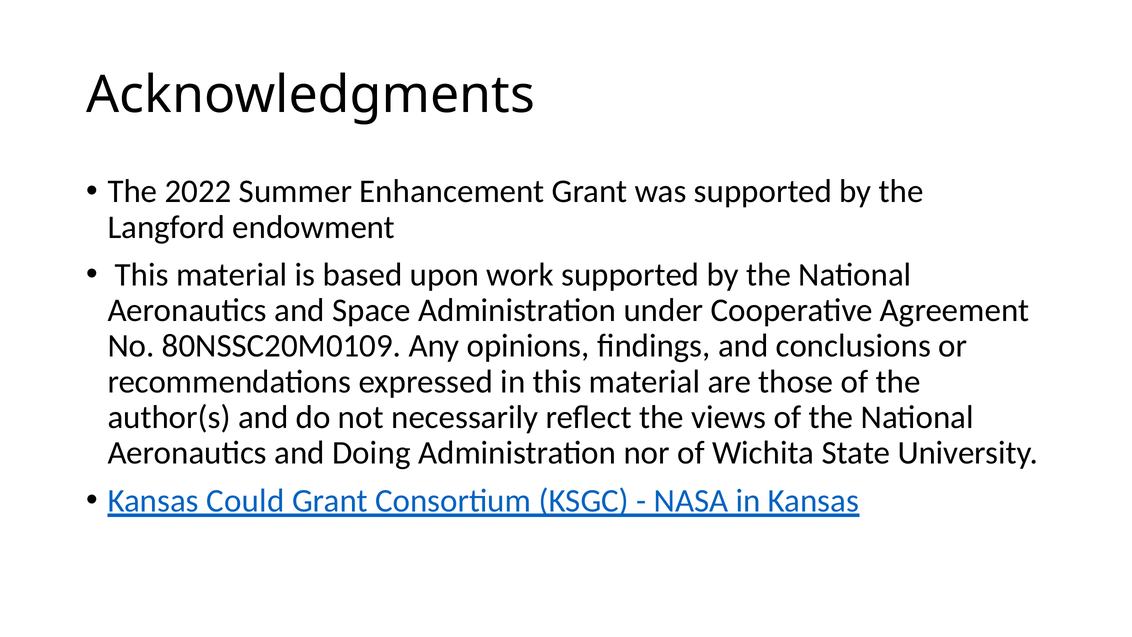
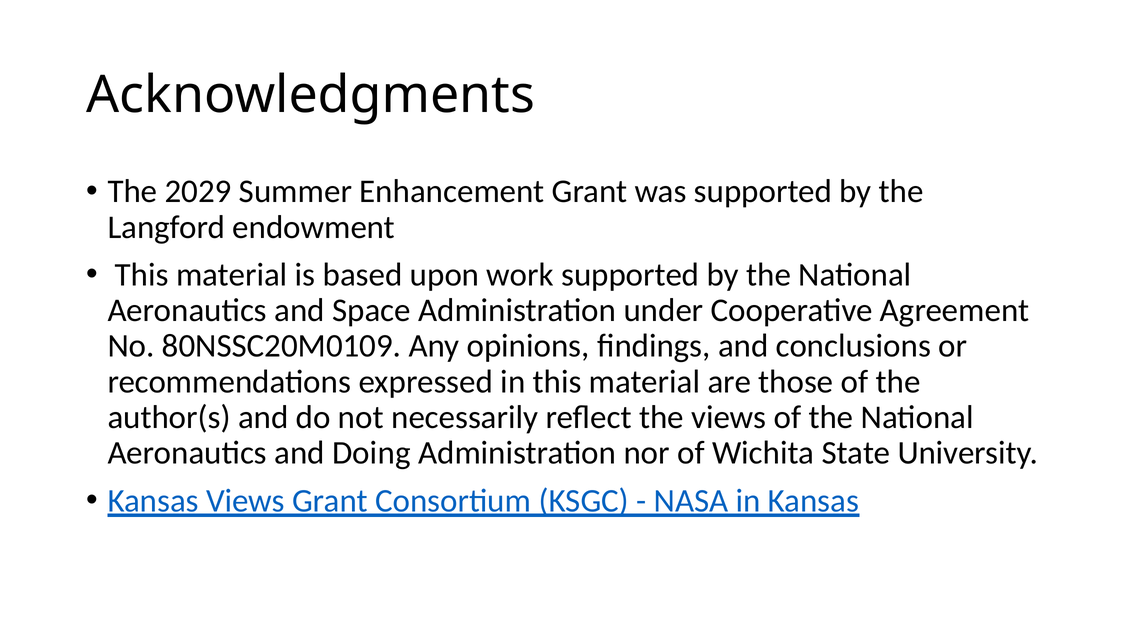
2022: 2022 -> 2029 (198, 191)
Kansas Could: Could -> Views (245, 501)
